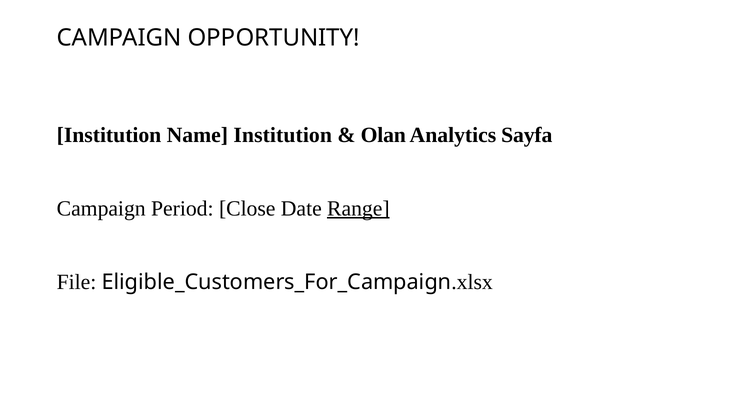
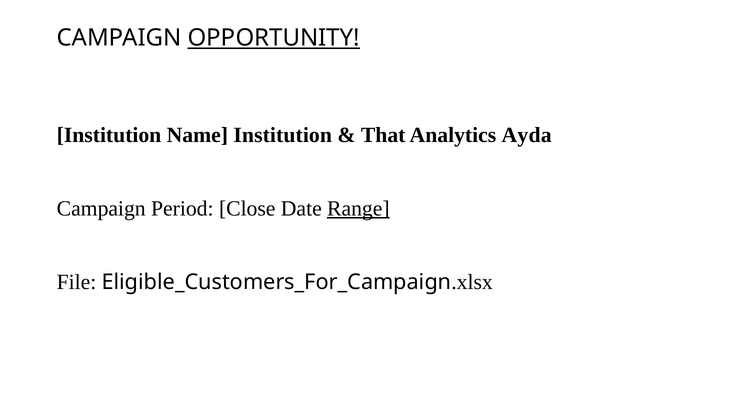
OPPORTUNITY underline: none -> present (274, 38)
Olan: Olan -> That (383, 135)
Sayfa: Sayfa -> Ayda (527, 135)
